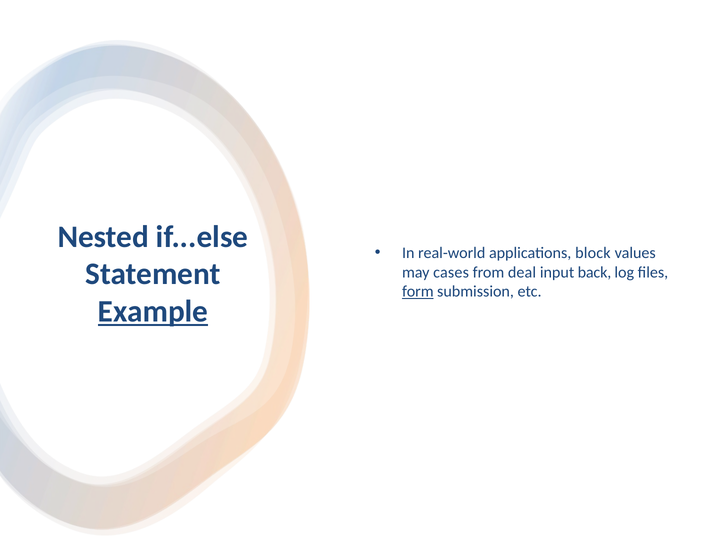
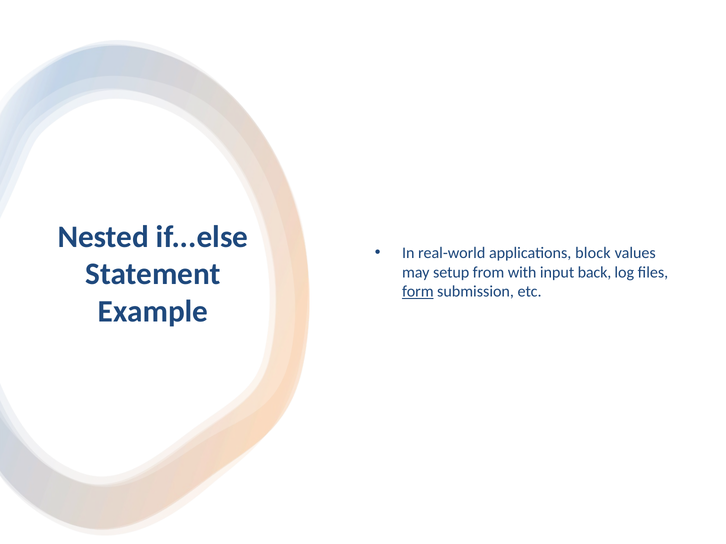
cases: cases -> setup (451, 273)
deal: deal -> with (522, 273)
Example underline: present -> none (153, 312)
